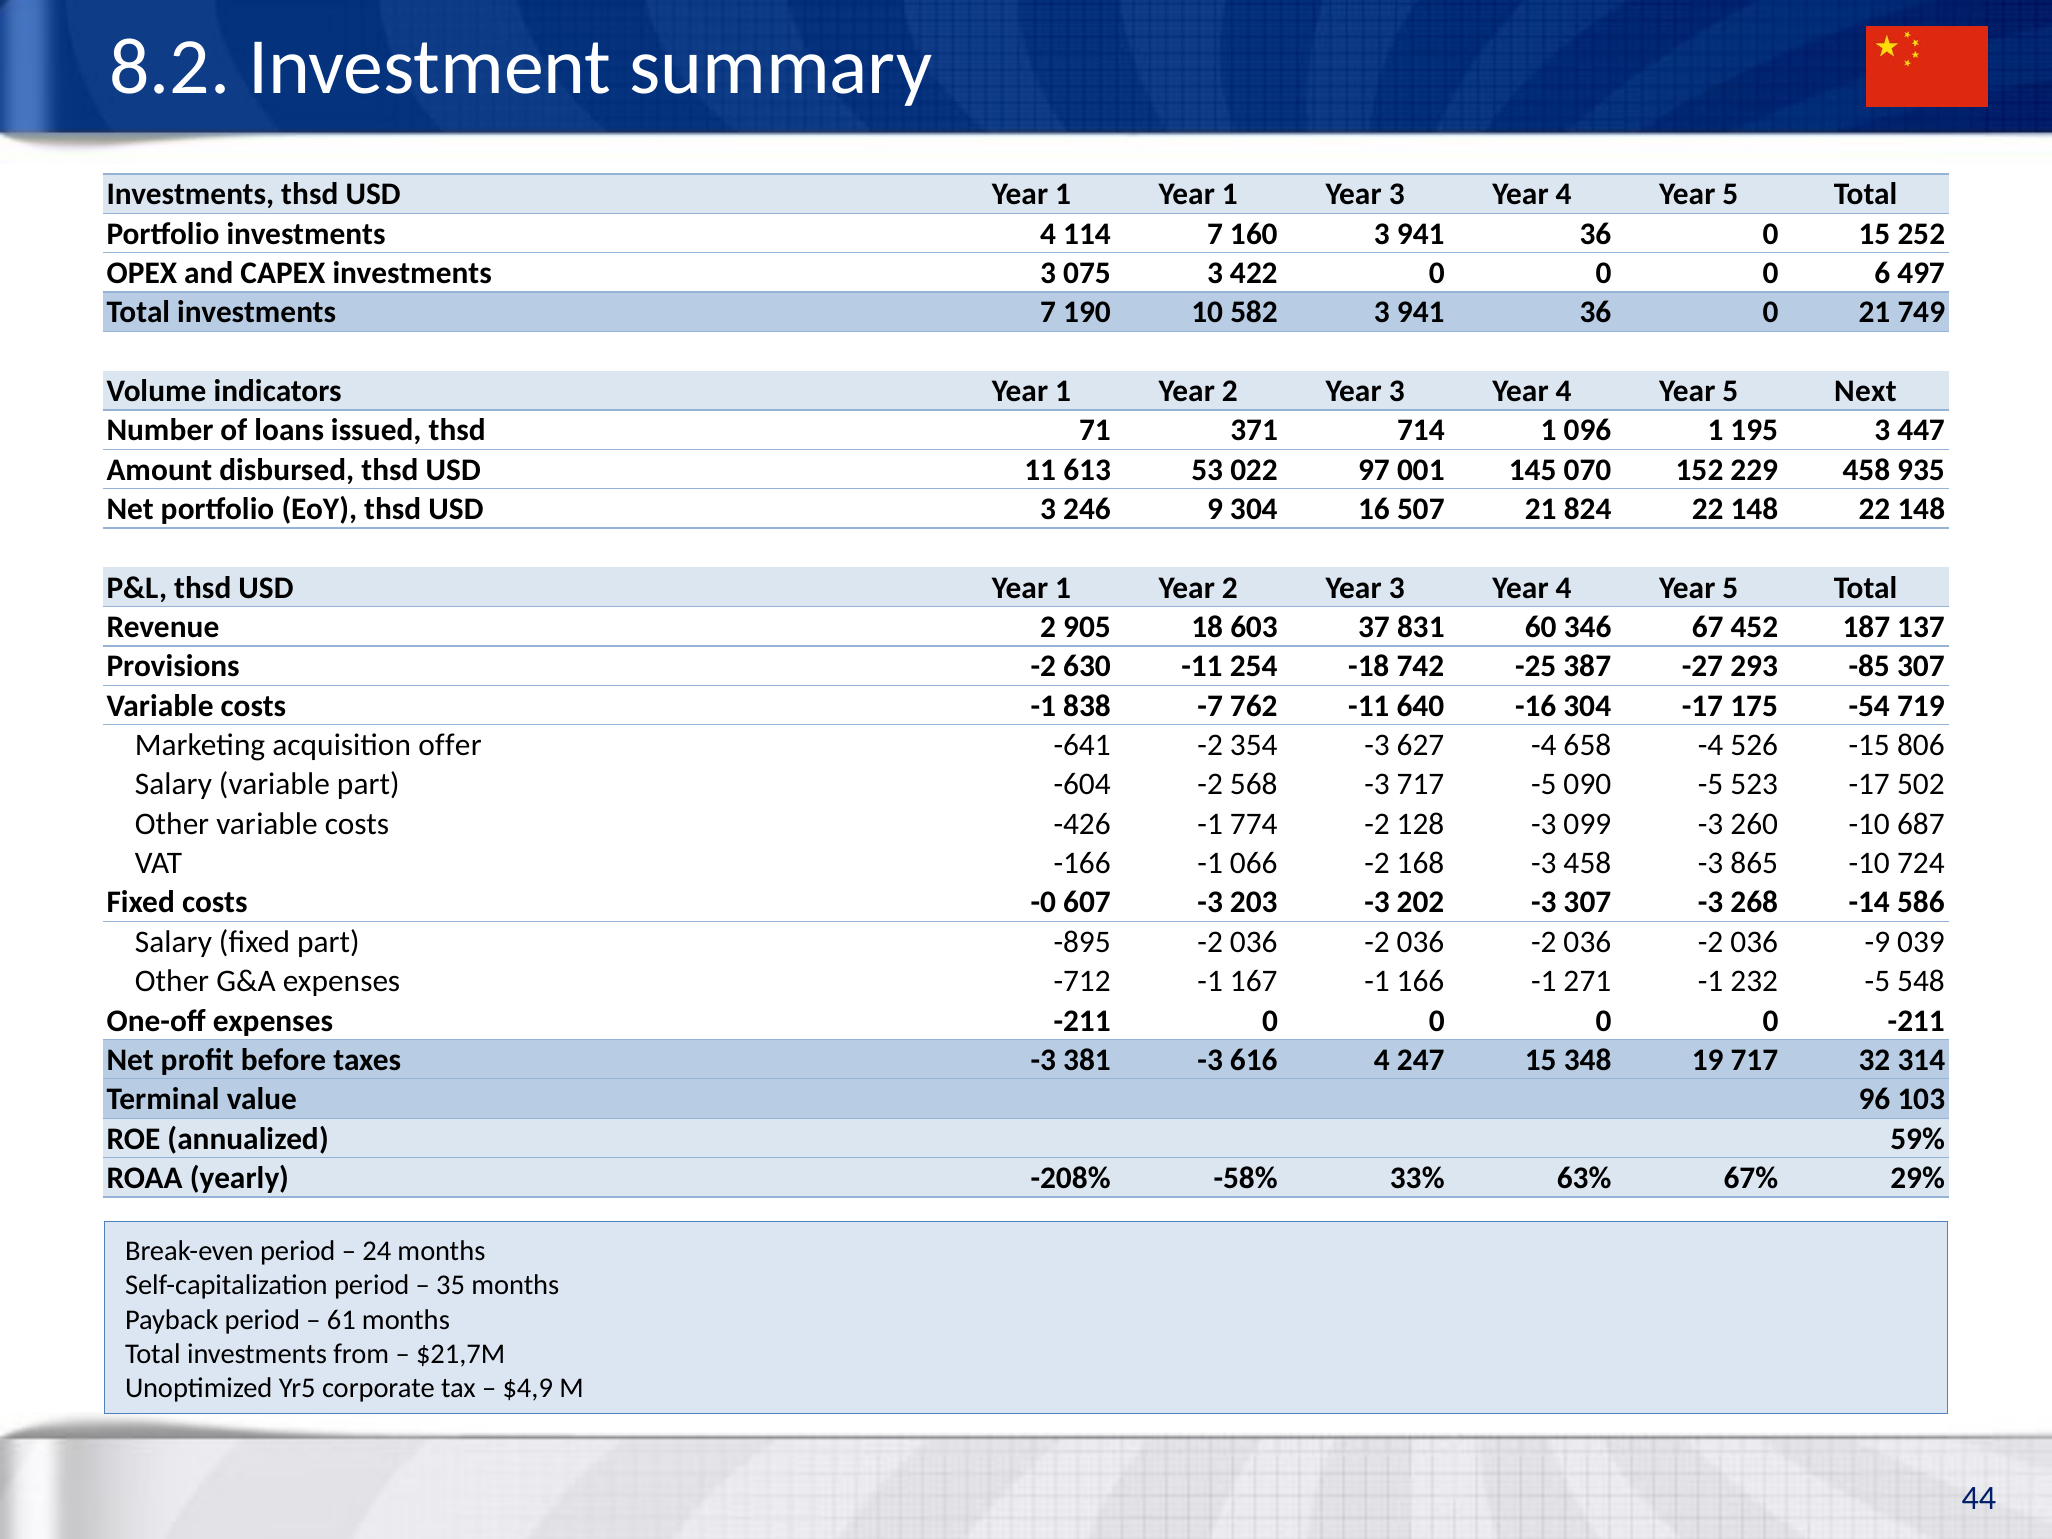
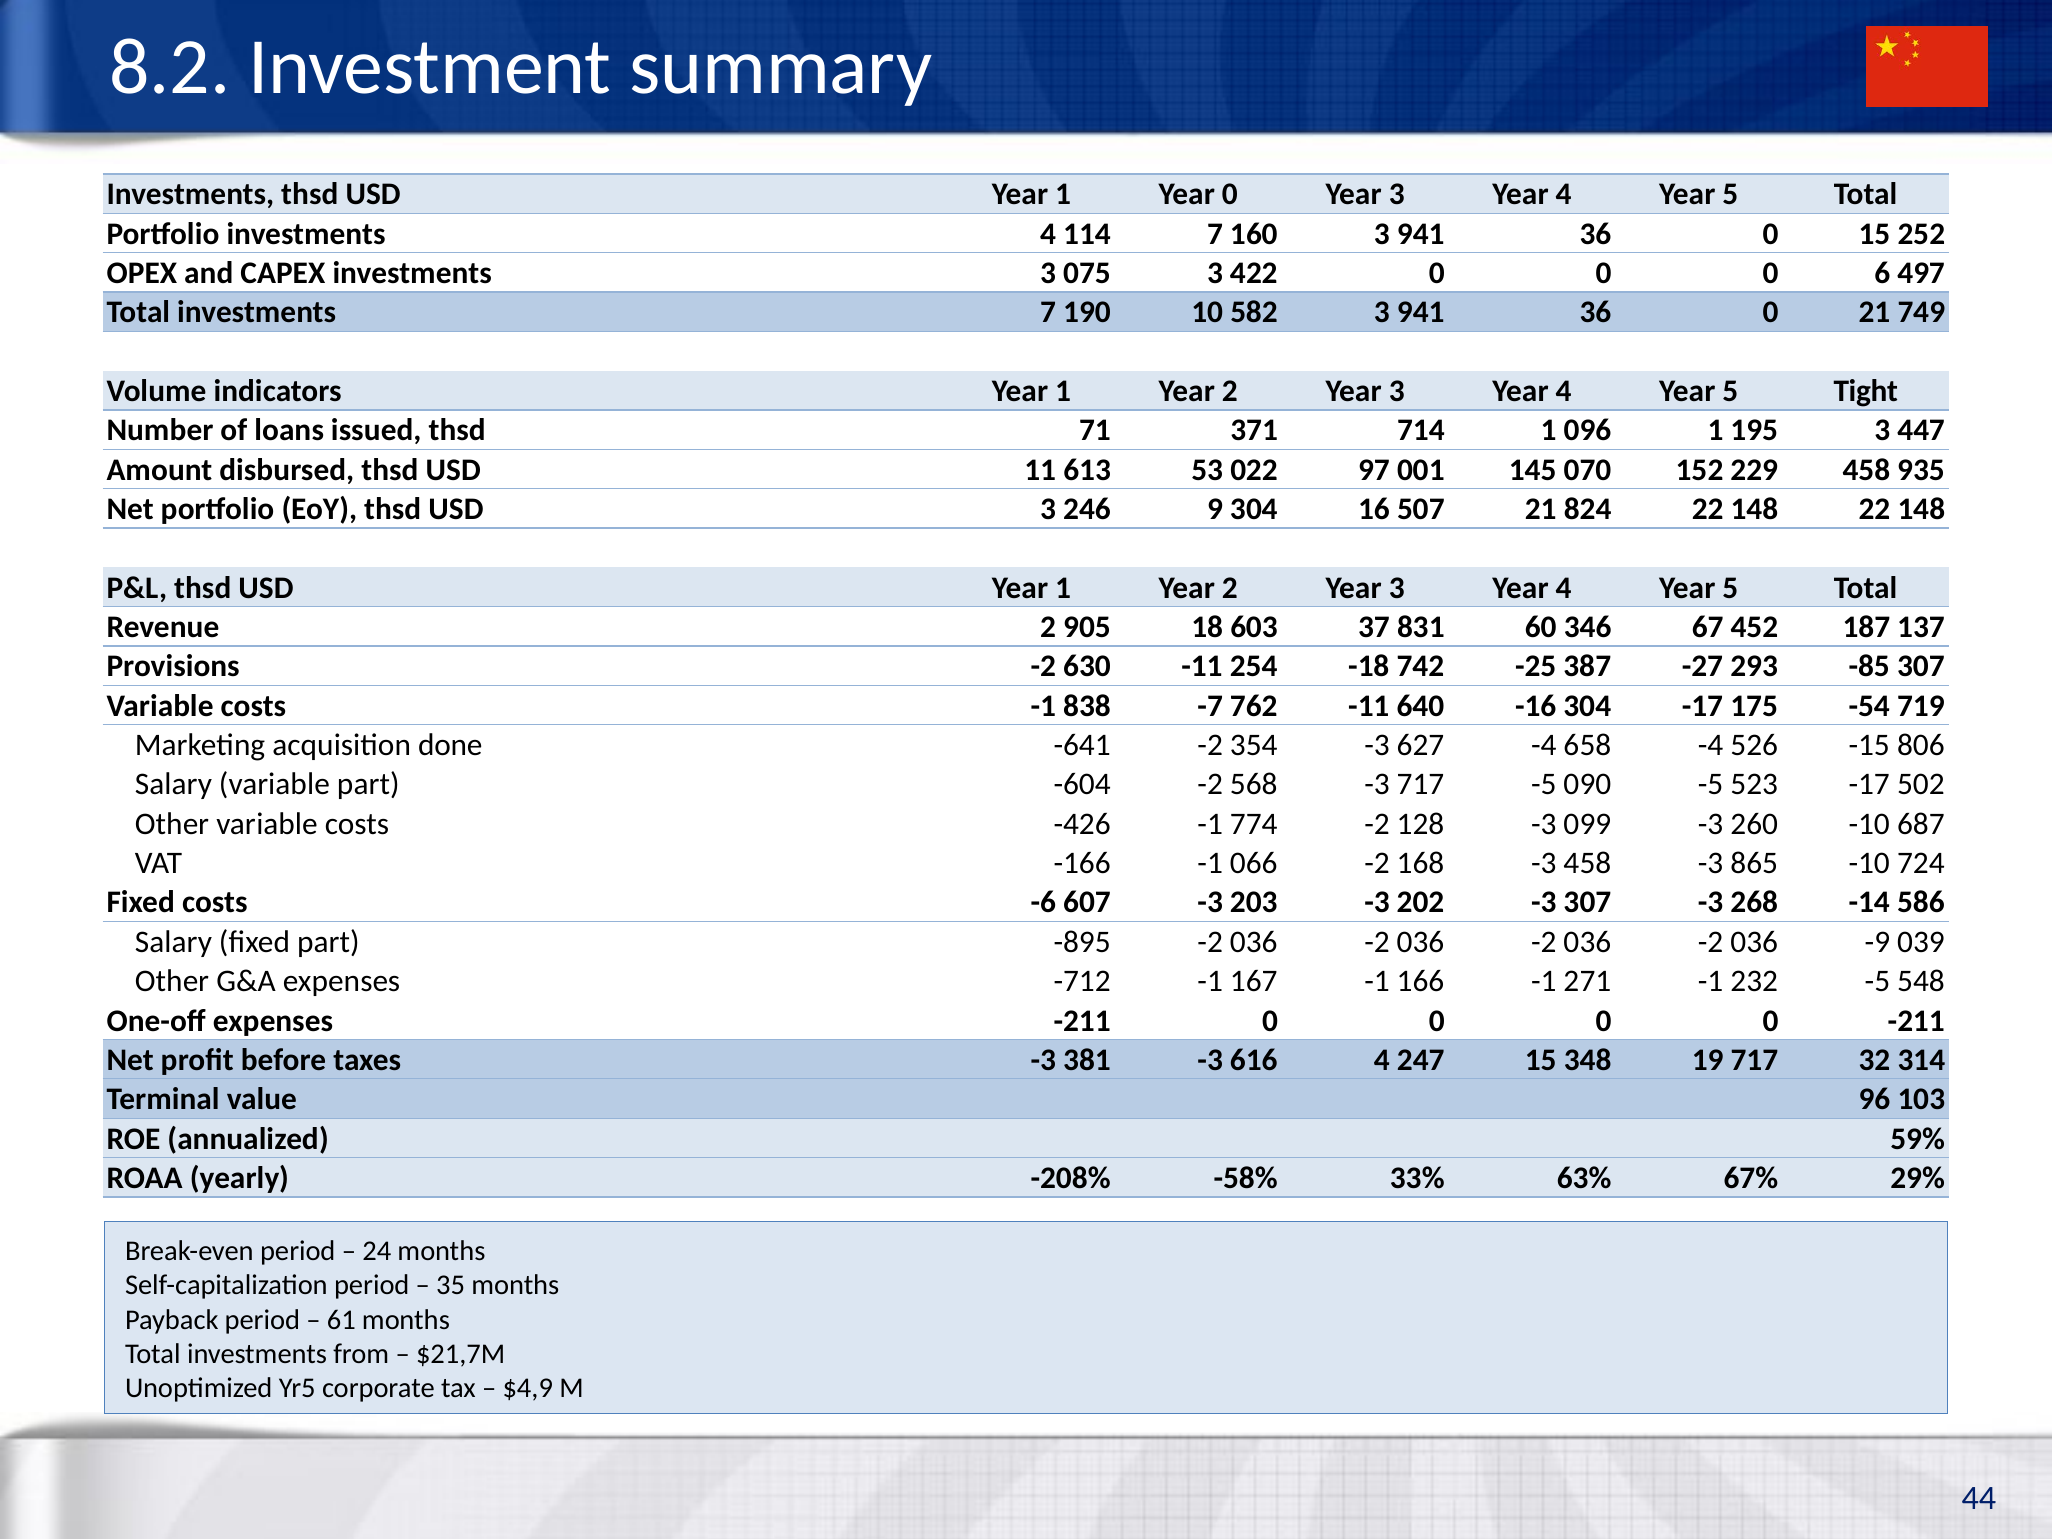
1 Year 1: 1 -> 0 (1230, 194)
Next: Next -> Tight (1866, 391)
offer: offer -> done (450, 745)
-0: -0 -> -6 (1043, 903)
